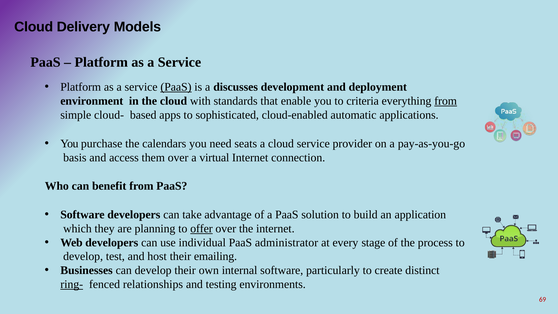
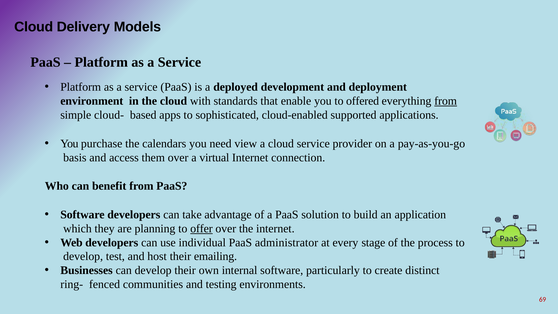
PaaS underline: present -> none (176, 87)
discusses: discusses -> deployed (236, 87)
criteria: criteria -> offered (363, 101)
automatic: automatic -> supported (353, 115)
seats: seats -> view (246, 144)
ring- underline: present -> none (72, 284)
relationships: relationships -> communities (153, 284)
